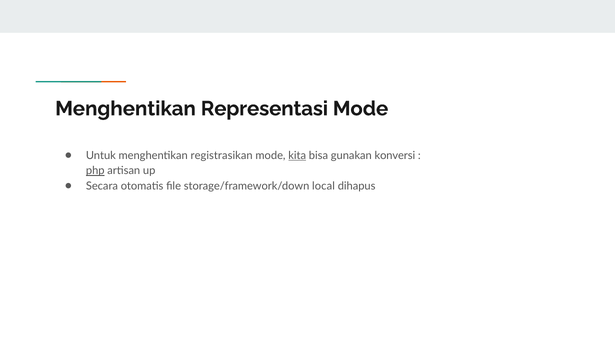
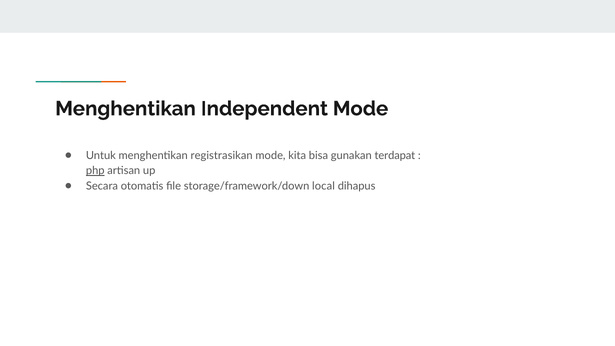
Representasi: Representasi -> Independent (264, 109)
kita underline: present -> none (297, 155)
konversi: konversi -> terdapat (395, 155)
